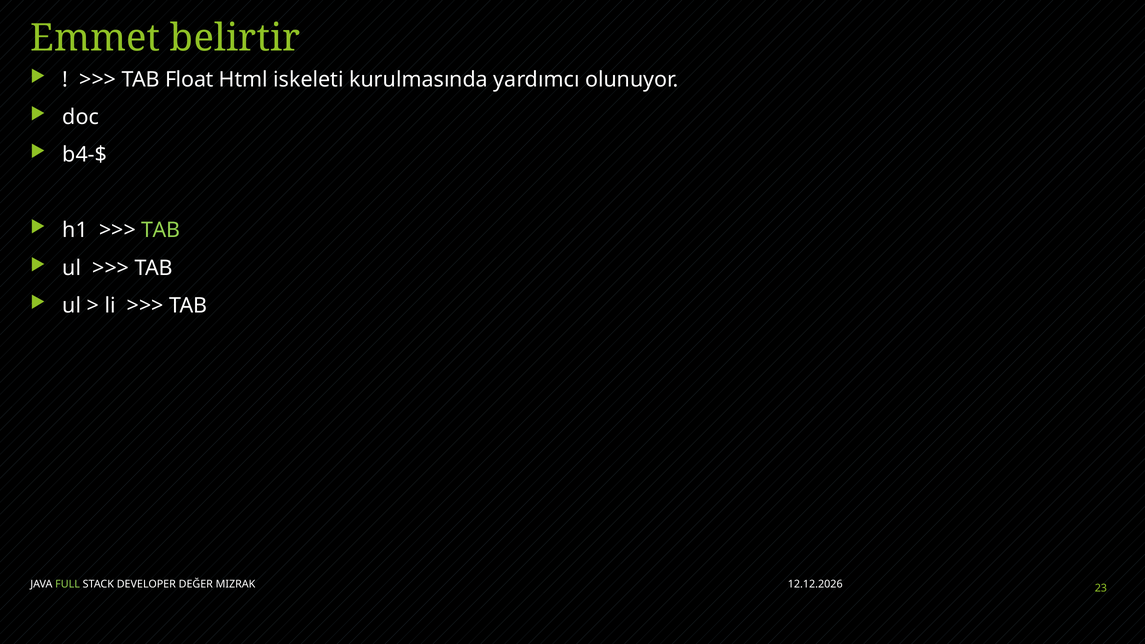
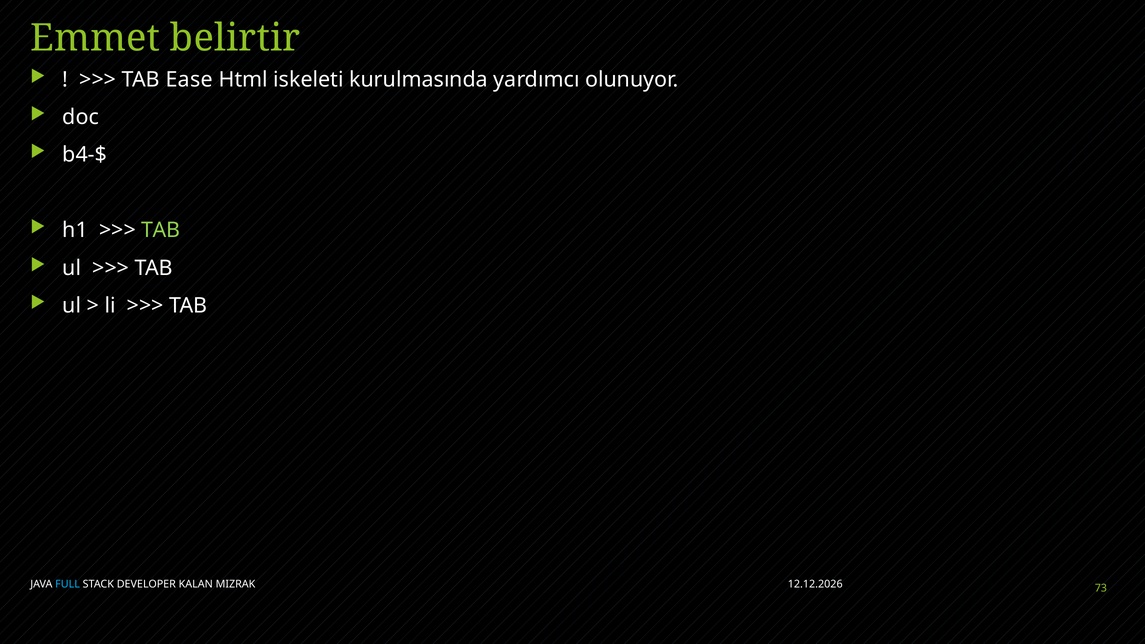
Float: Float -> Ease (189, 80)
FULL colour: light green -> light blue (68, 584)
DEĞER: DEĞER -> KALAN (196, 584)
23: 23 -> 73 (1101, 588)
